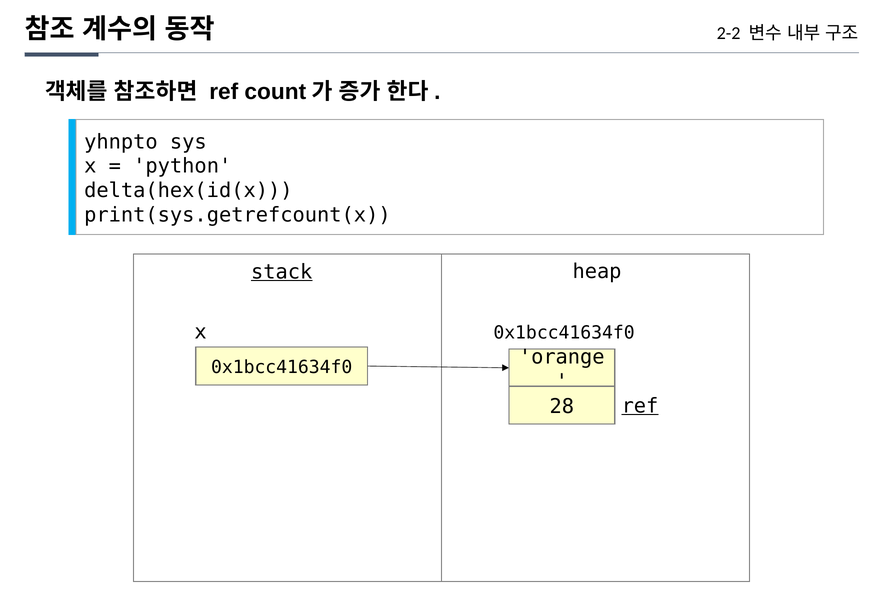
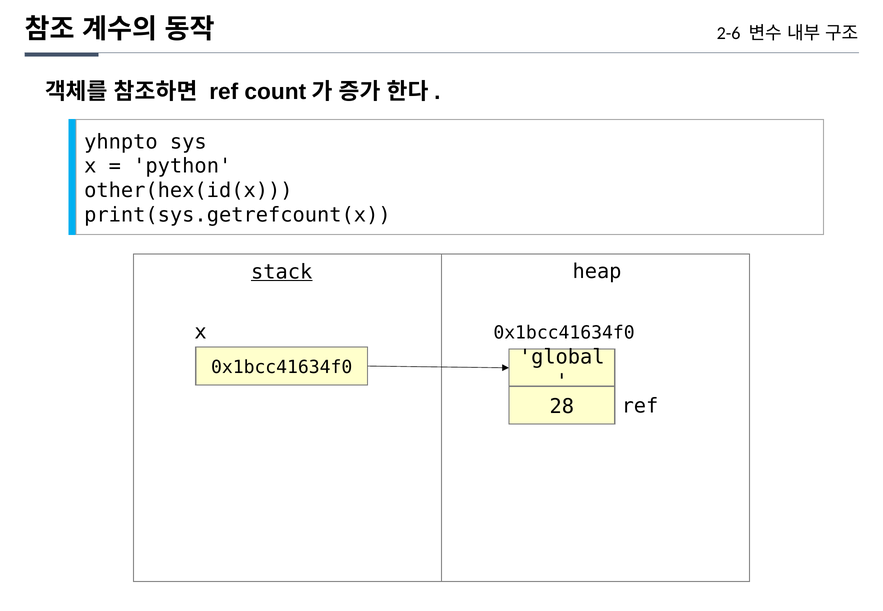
2-2: 2-2 -> 2-6 (729, 33)
delta(hex(id(x: delta(hex(id(x -> other(hex(id(x (188, 191)
orange: orange -> global (562, 357)
ref underline: present -> none (640, 406)
